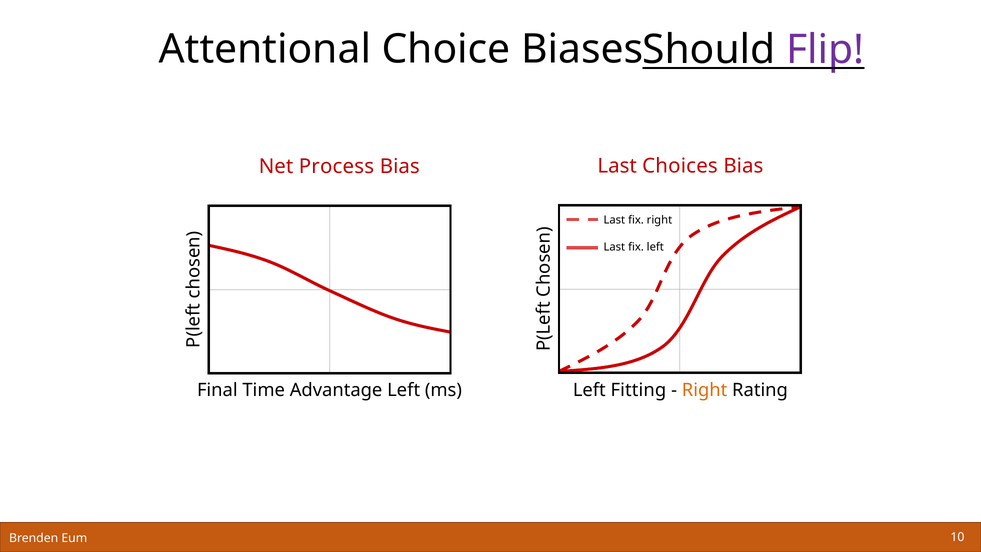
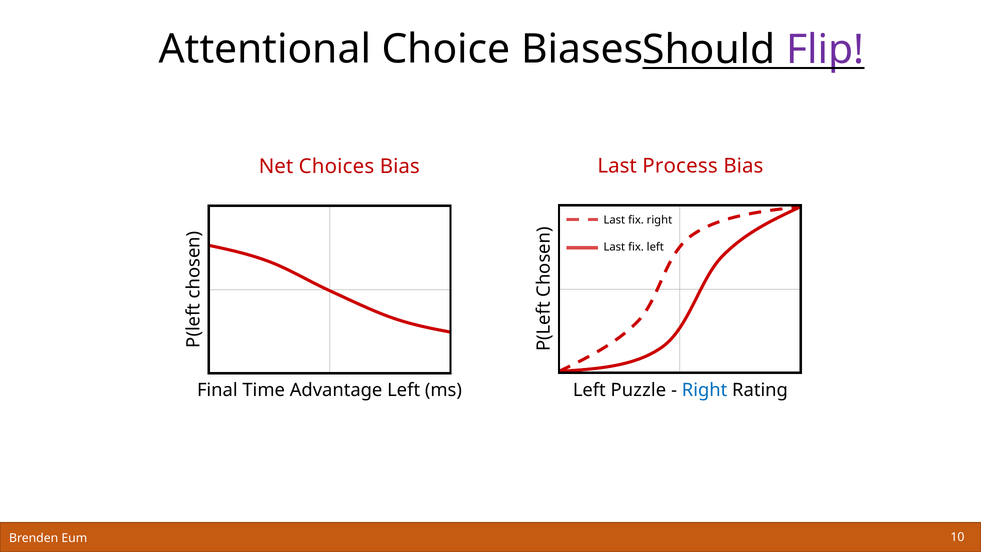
Choices: Choices -> Process (680, 166)
Process: Process -> Choices (336, 166)
Fitting: Fitting -> Puzzle (638, 390)
Right colour: orange -> blue (705, 390)
